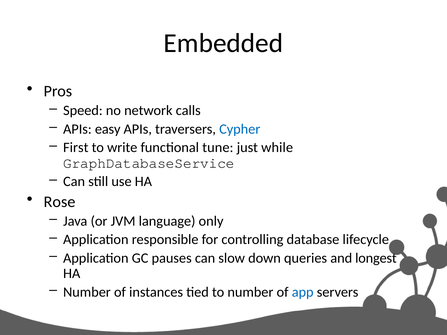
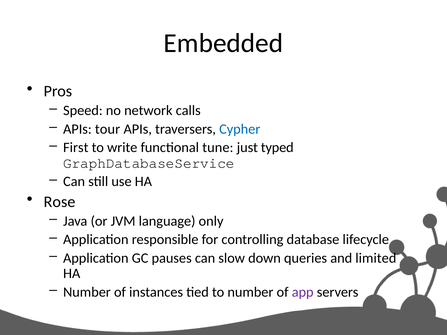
easy: easy -> tour (108, 129)
while: while -> typed (277, 148)
longest: longest -> limited (376, 258)
app colour: blue -> purple (303, 292)
